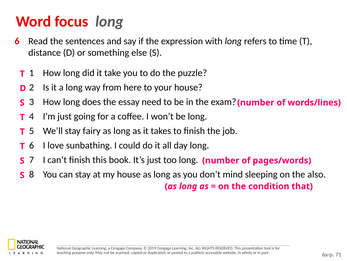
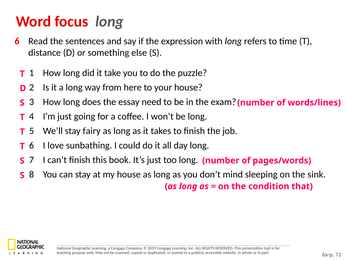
also: also -> sink (317, 174)
